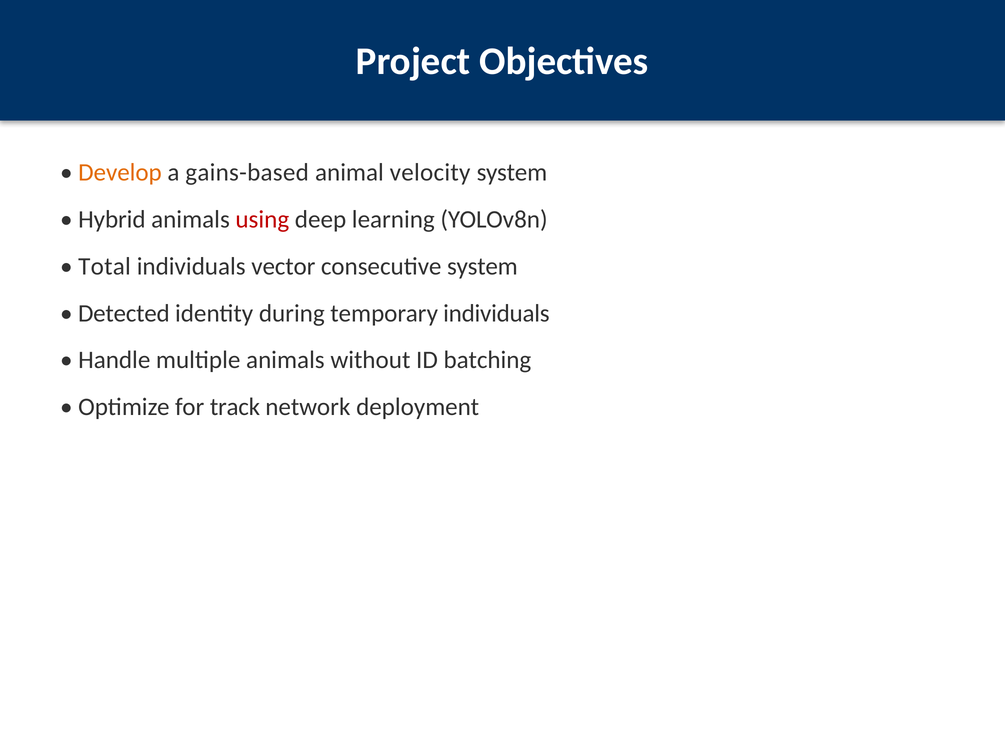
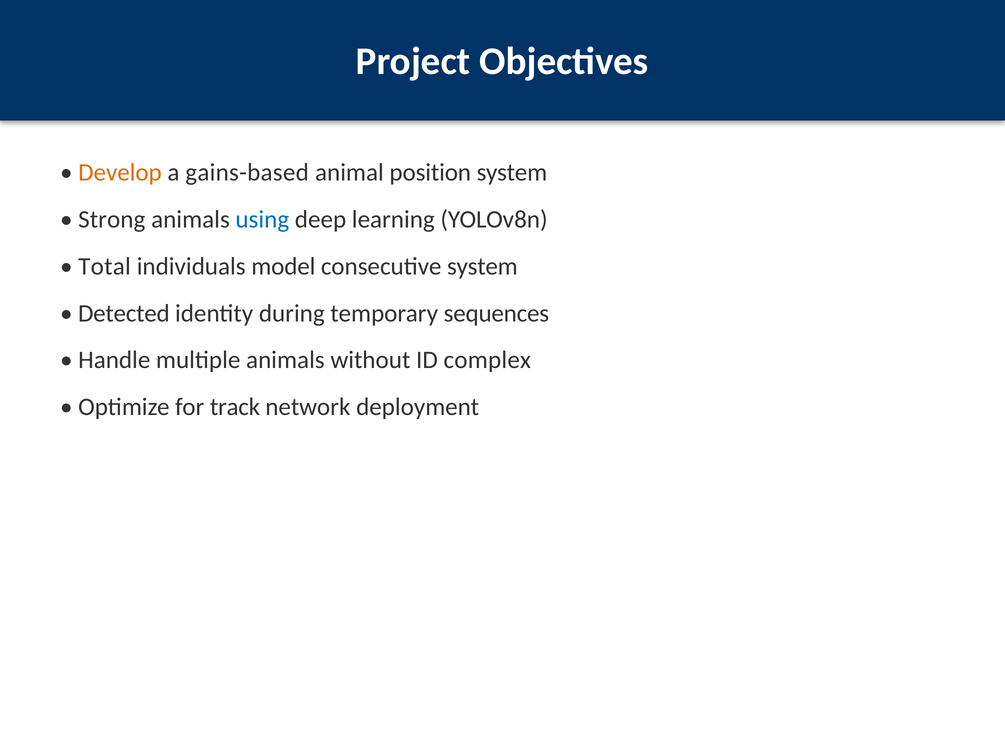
velocity: velocity -> position (430, 173)
Hybrid: Hybrid -> Strong (112, 219)
using colour: red -> blue (262, 219)
vector: vector -> model (283, 266)
temporary individuals: individuals -> sequences (496, 313)
batching: batching -> complex (487, 360)
